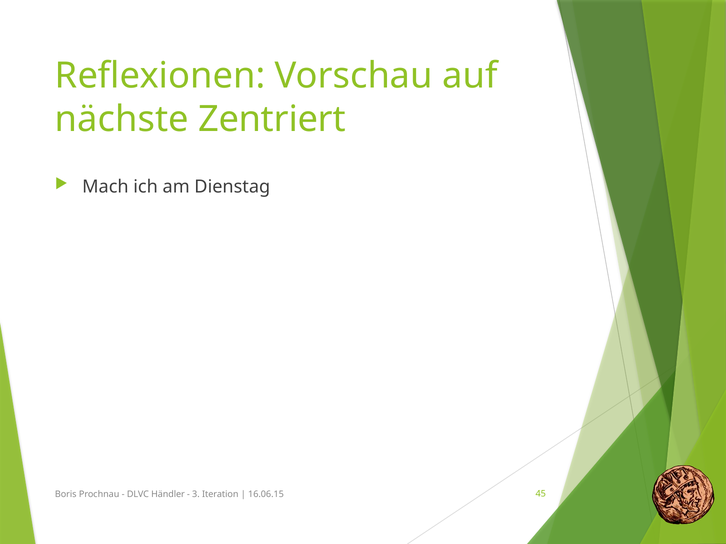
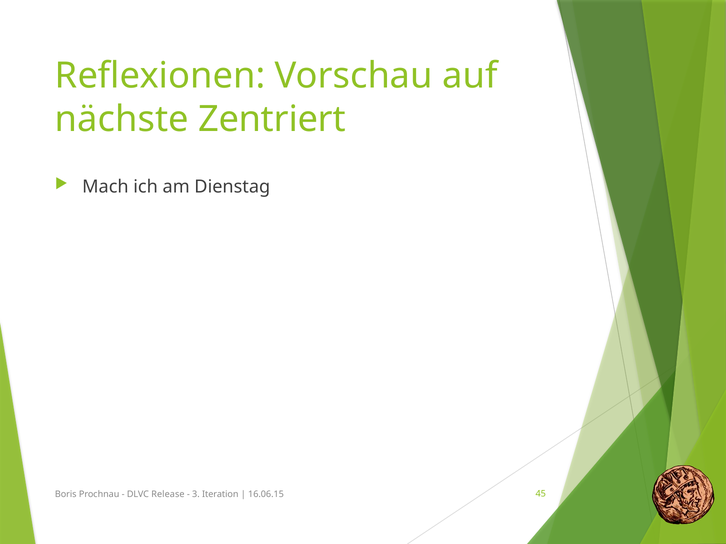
Händler: Händler -> Release (168, 495)
